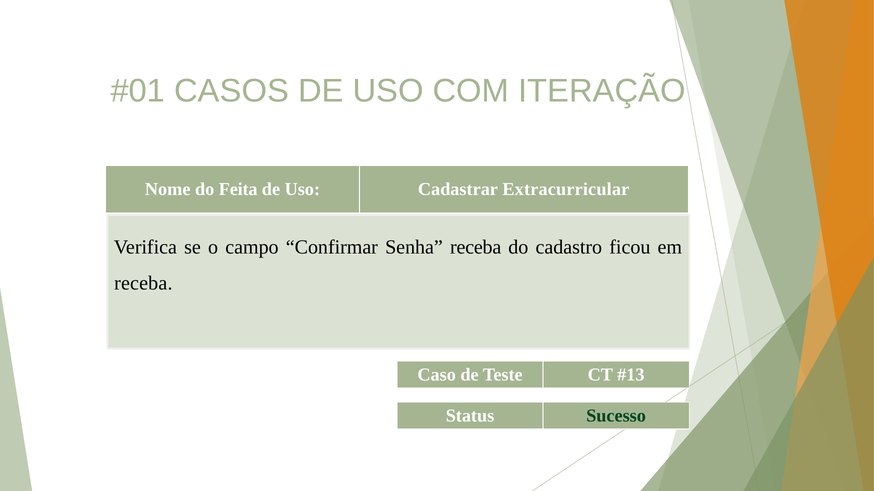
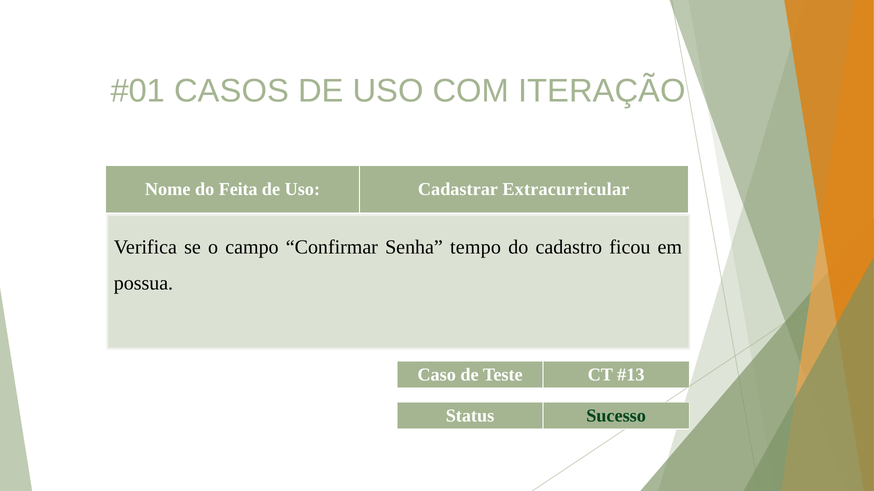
Senha receba: receba -> tempo (476, 247)
receba: receba -> possua (143, 283)
